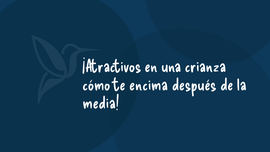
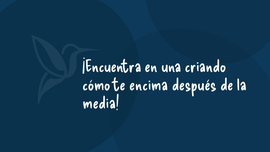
¡Atractivos: ¡Atractivos -> ¡Encuentra (112, 67)
crianza: crianza -> criando (206, 67)
